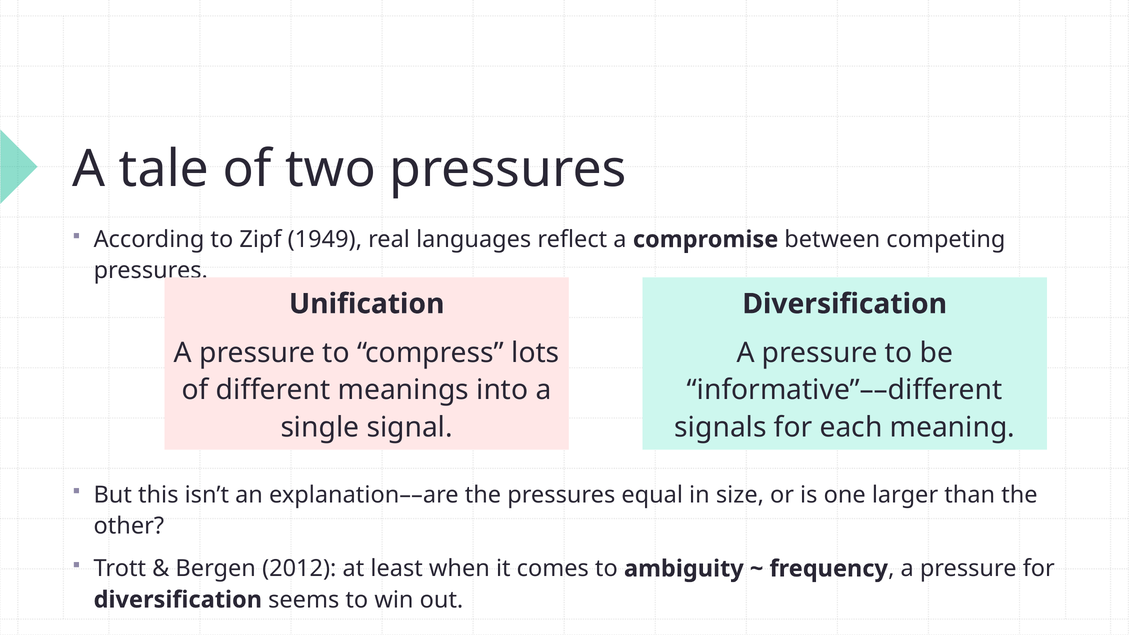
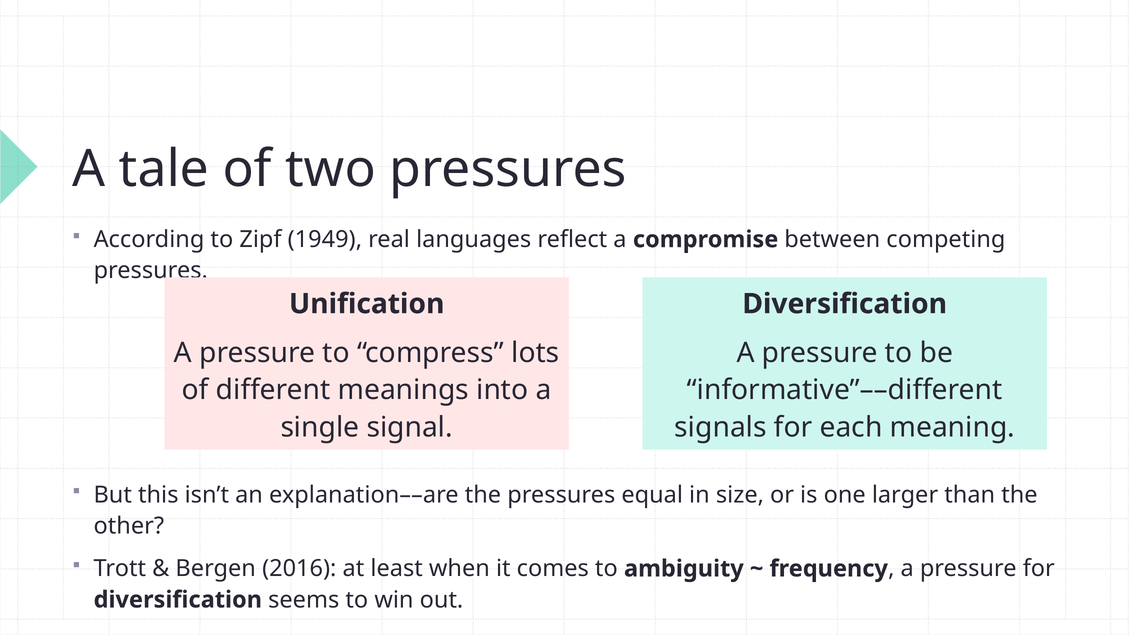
2012: 2012 -> 2016 (299, 569)
